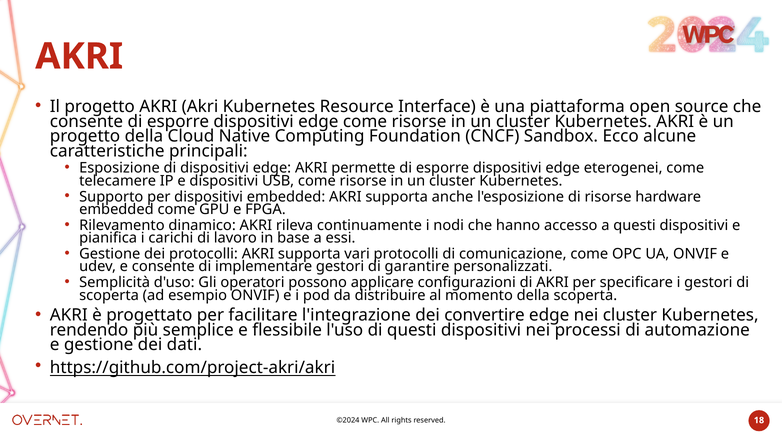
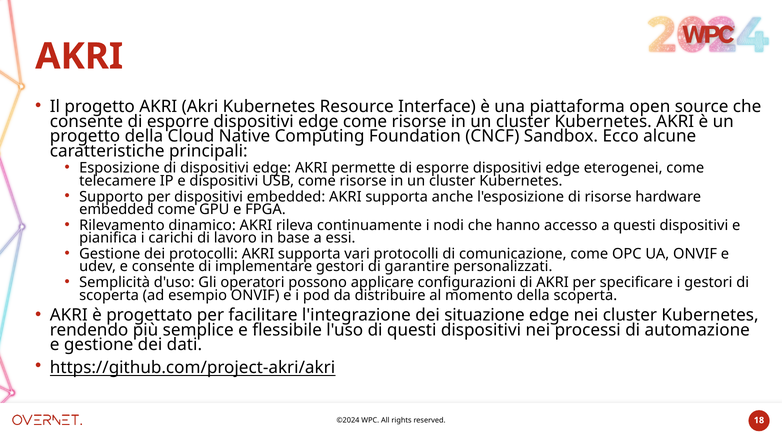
convertire: convertire -> situazione (485, 315)
